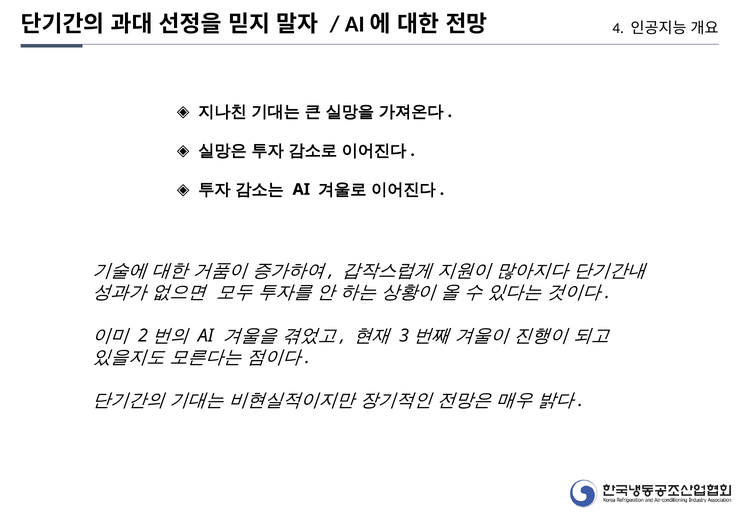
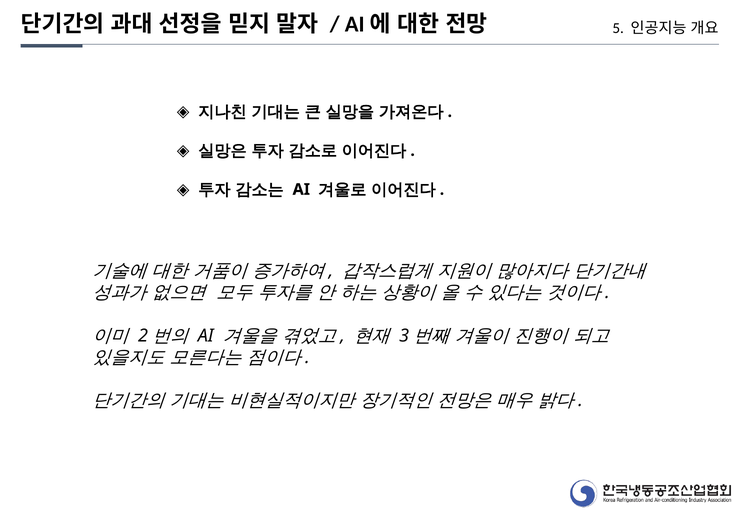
4: 4 -> 5 (618, 28)
